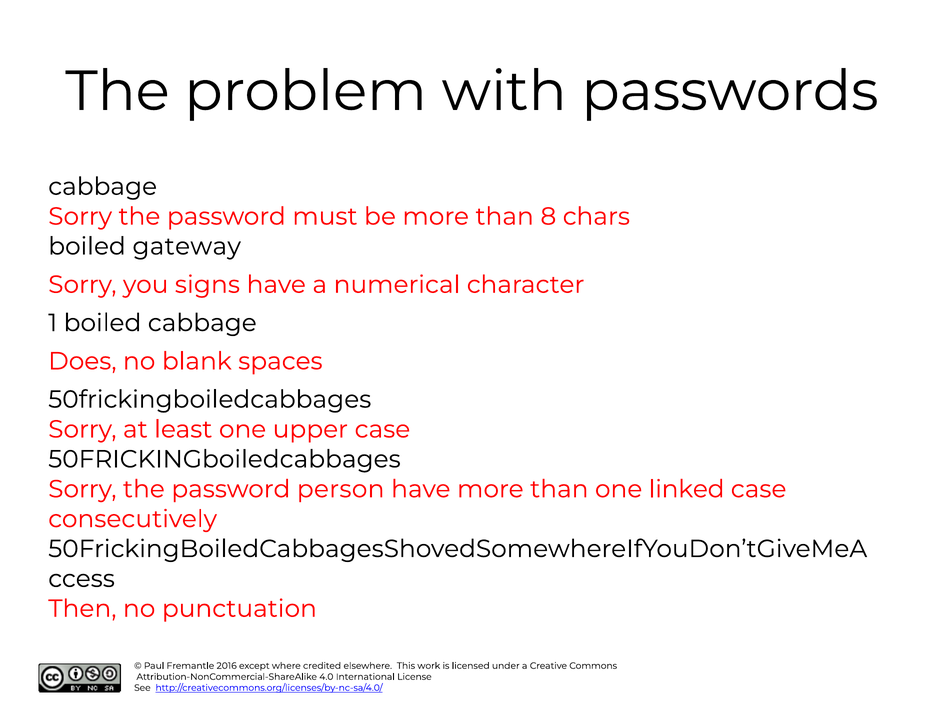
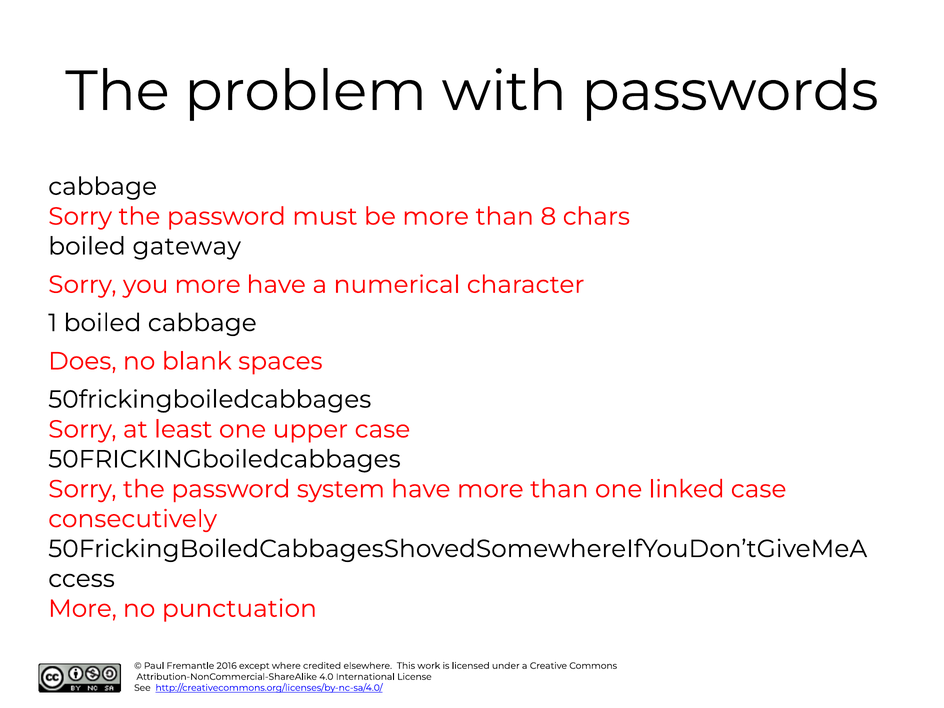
you signs: signs -> more (208, 285)
person: person -> system (341, 489)
Then: Then -> More (83, 609)
